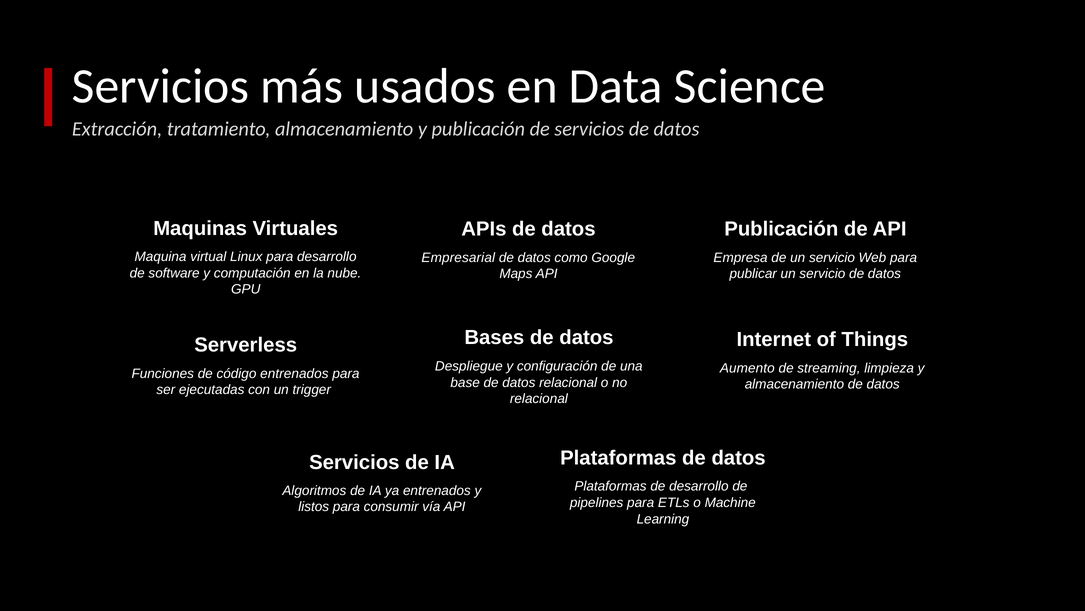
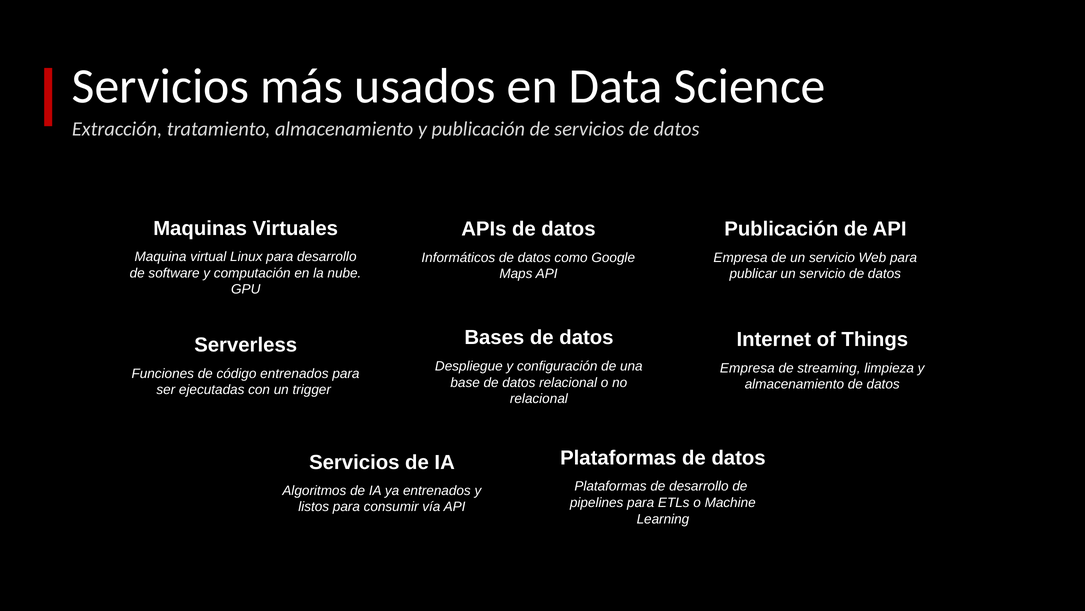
Empresarial: Empresarial -> Informáticos (458, 257)
Aumento: Aumento -> Empresa (747, 368)
